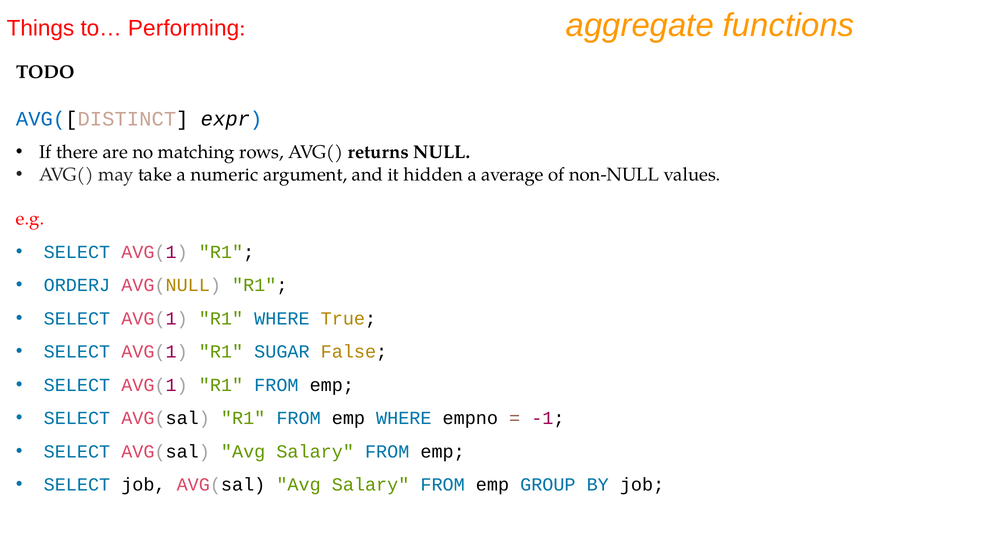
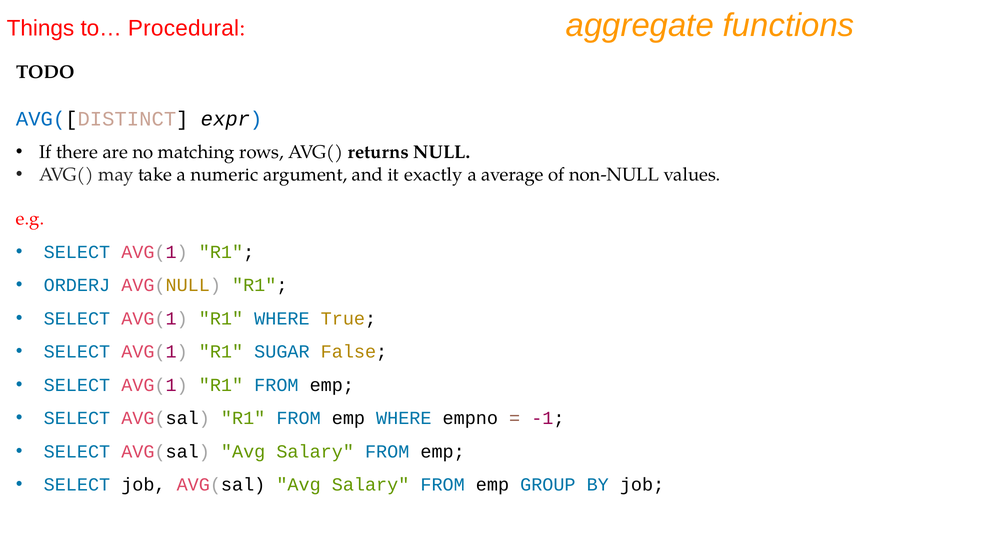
Performing: Performing -> Procedural (184, 28)
hidden: hidden -> exactly (433, 174)
